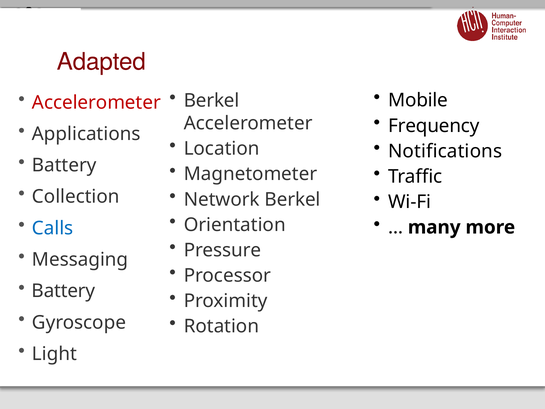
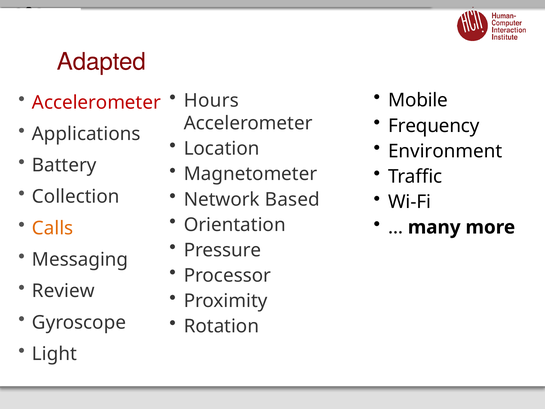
Berkel: Berkel -> Hours (211, 101)
Notifications: Notifications -> Environment (445, 151)
Network Berkel: Berkel -> Based (292, 199)
Calls colour: blue -> orange (53, 228)
Battery: Battery -> Review (63, 291)
